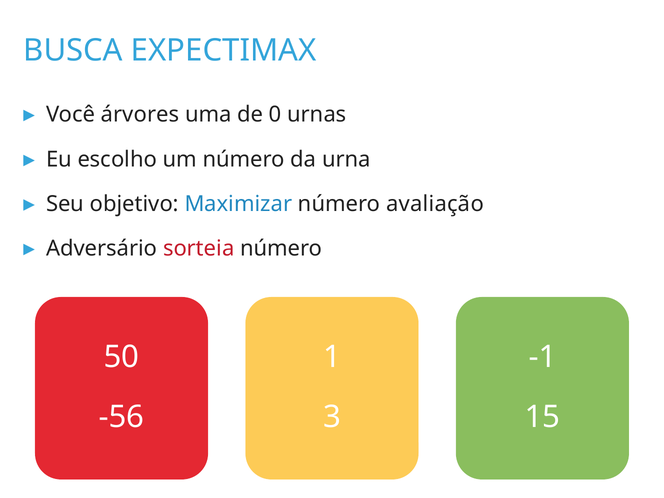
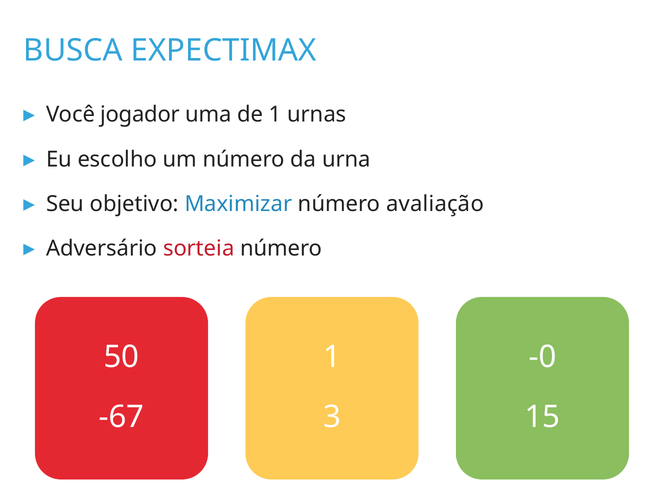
árvores: árvores -> jogador (140, 115)
de 0: 0 -> 1 (275, 115)
-1: -1 -> -0 (542, 357)
-56: -56 -> -67 (121, 417)
